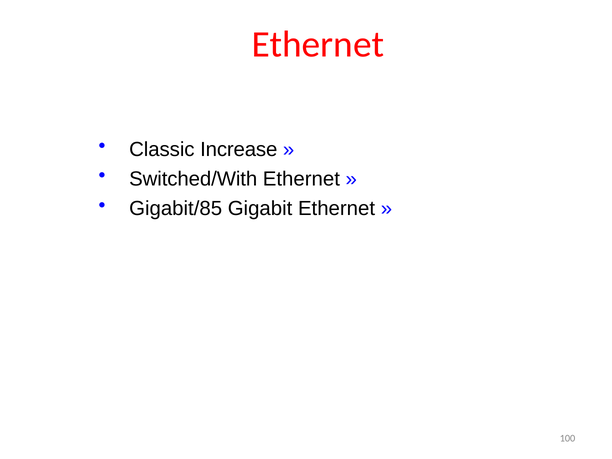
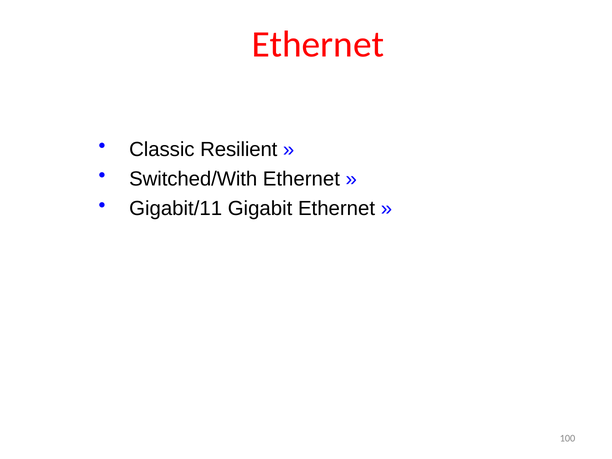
Increase: Increase -> Resilient (239, 149)
Gigabit/85: Gigabit/85 -> Gigabit/11 (176, 209)
